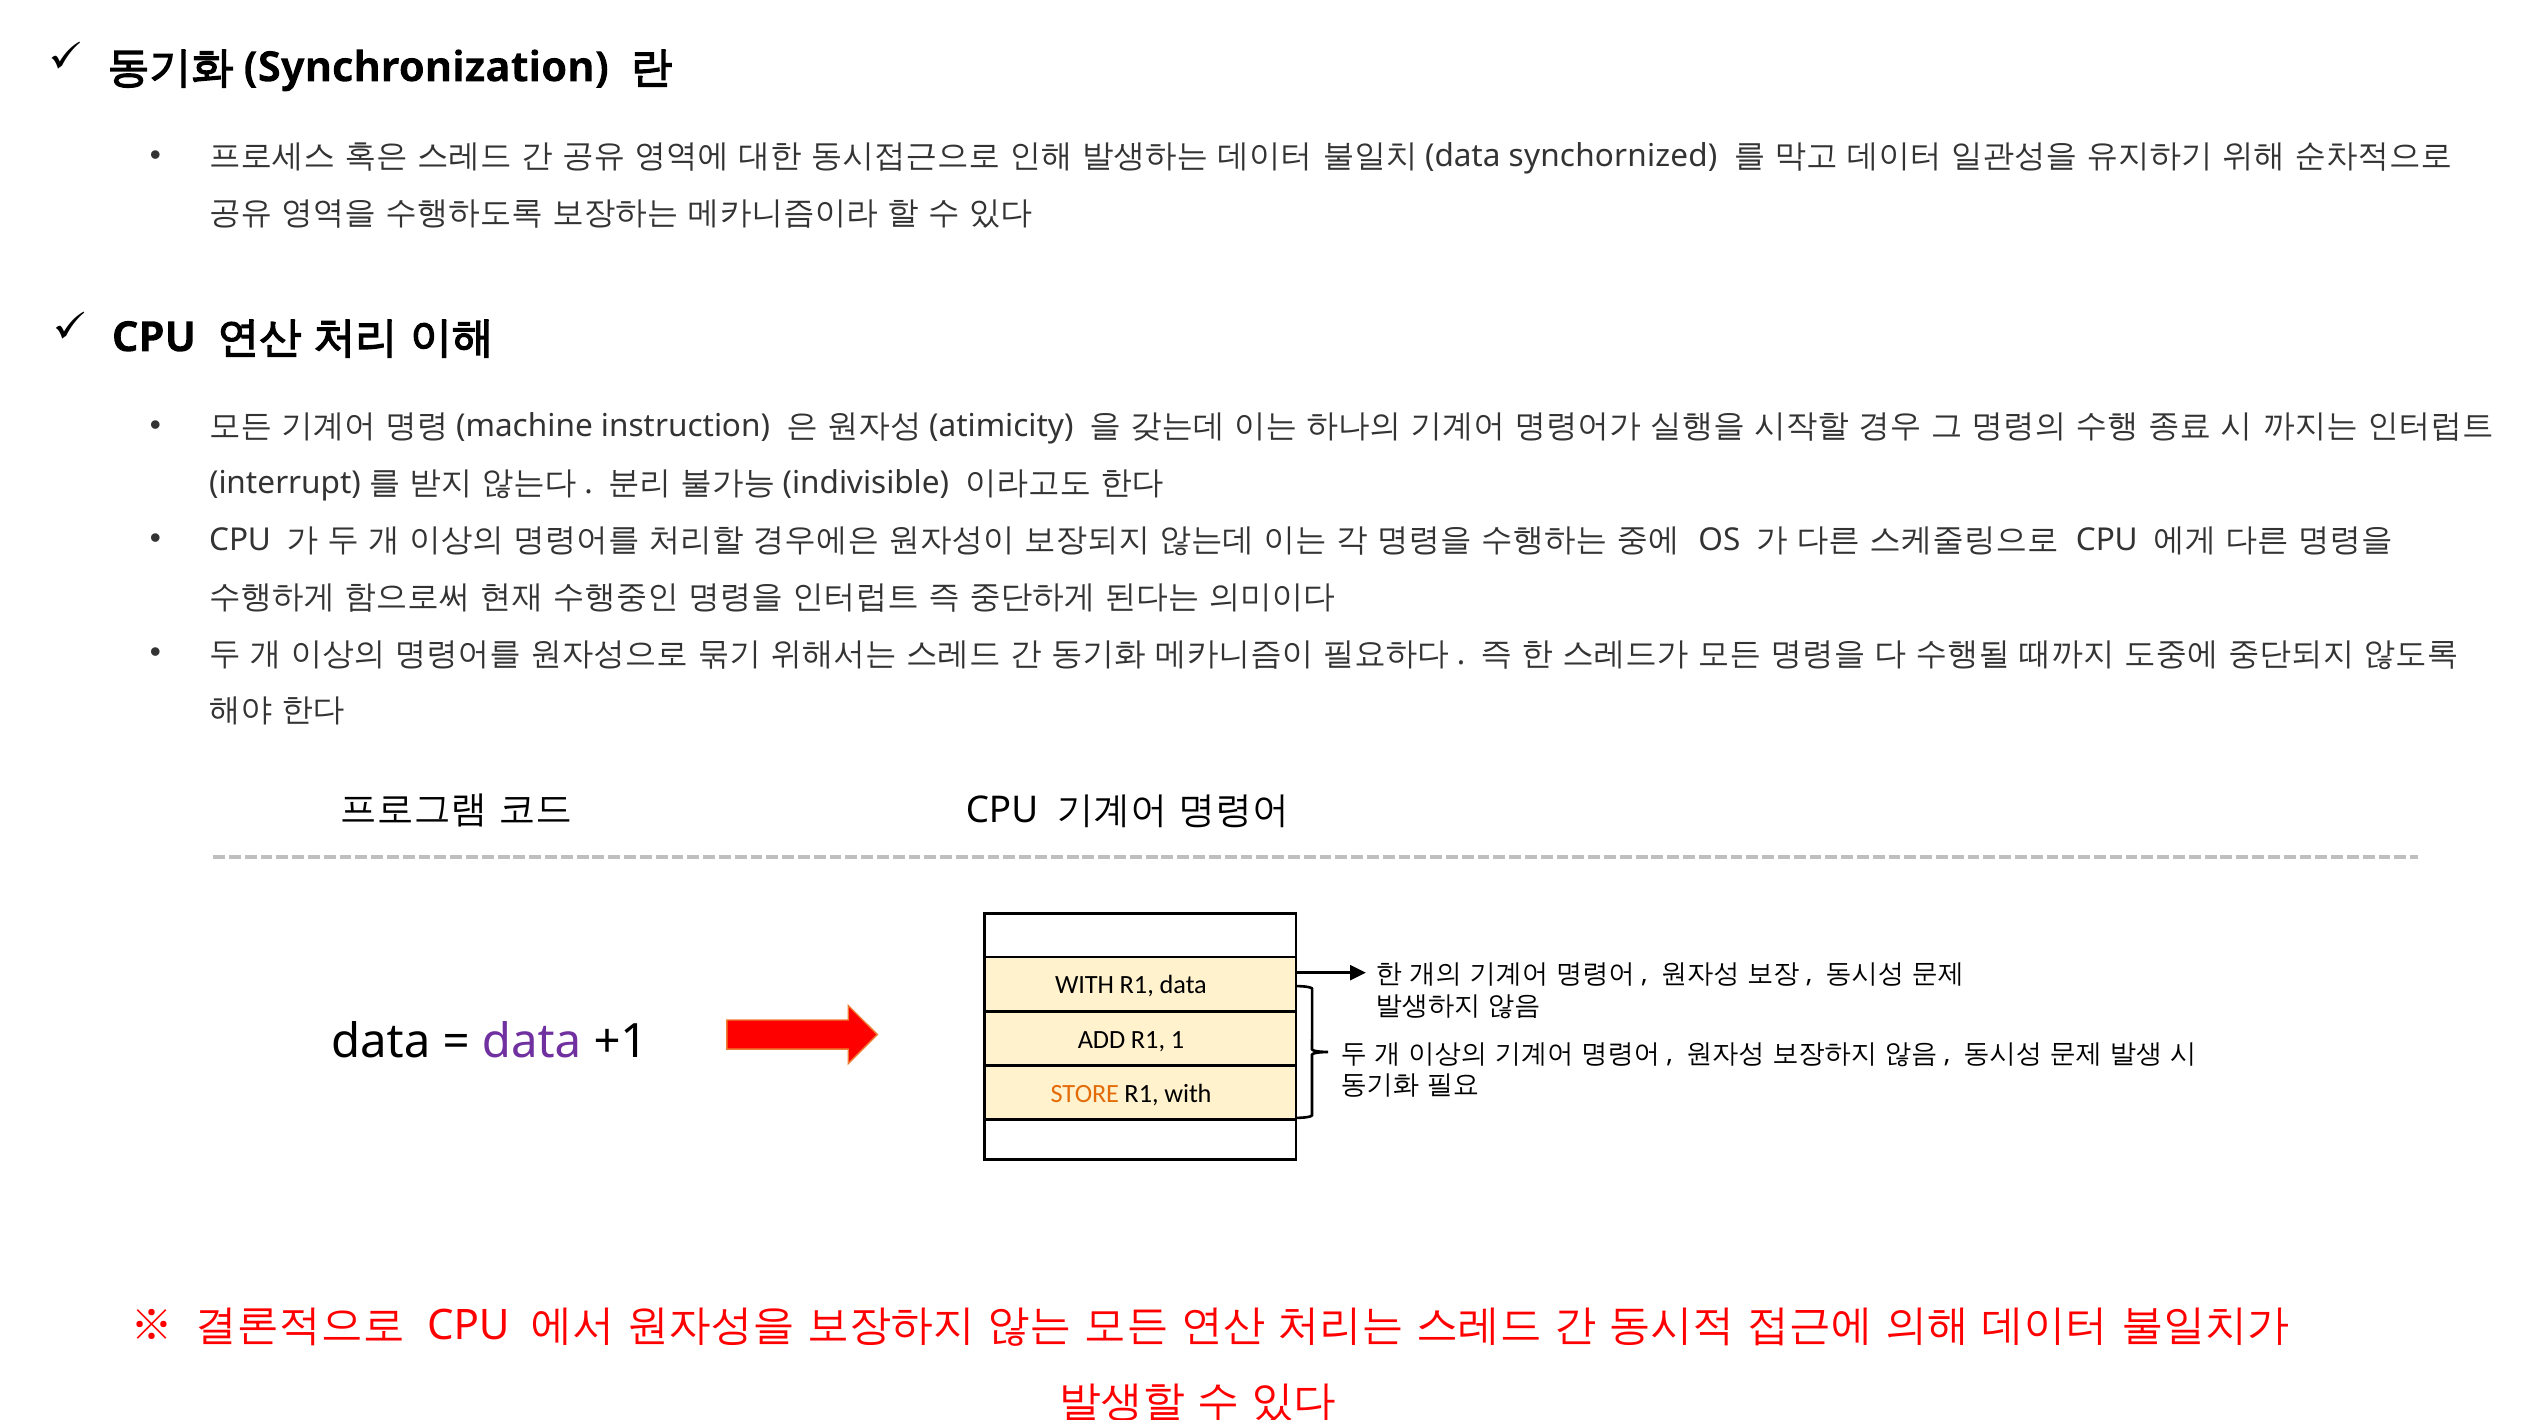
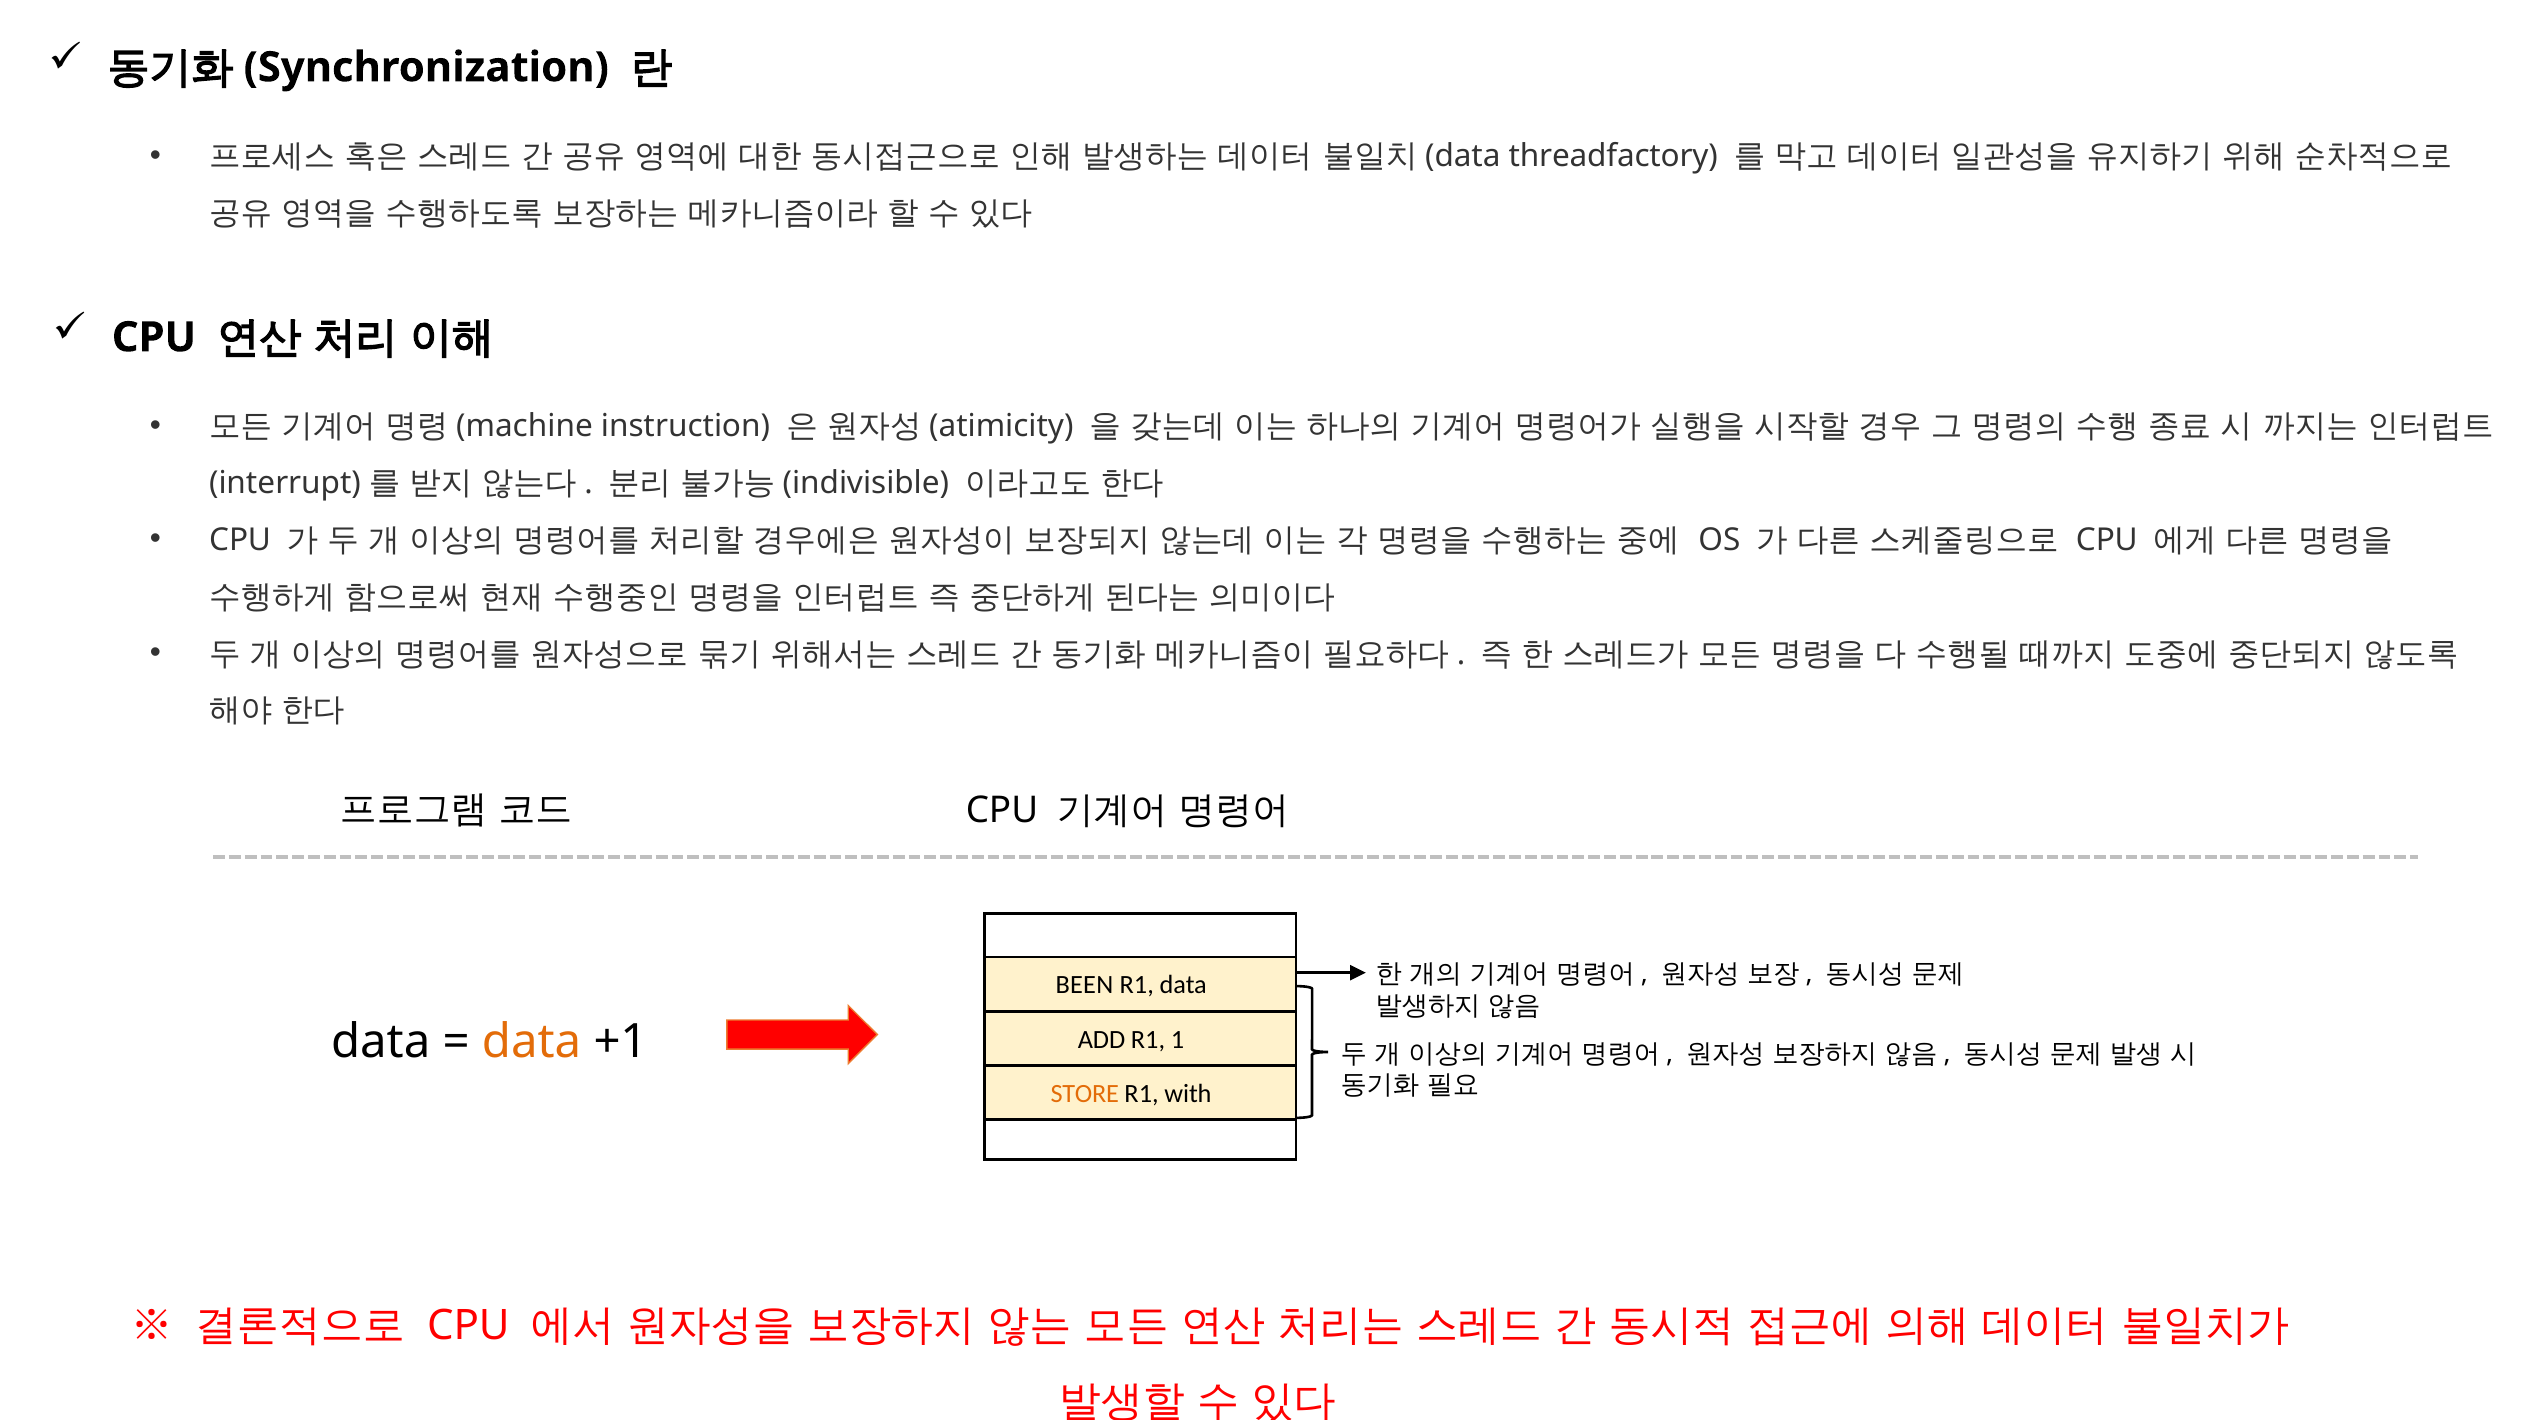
synchornized: synchornized -> threadfactory (1613, 157)
WITH: WITH -> BEEN (1084, 985)
data colour: purple -> orange (532, 1042)
